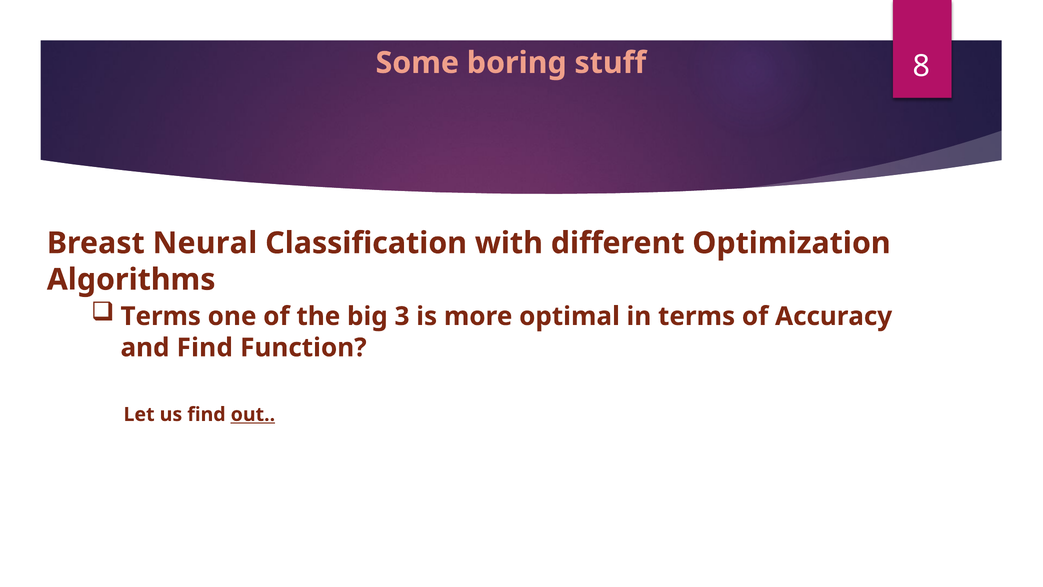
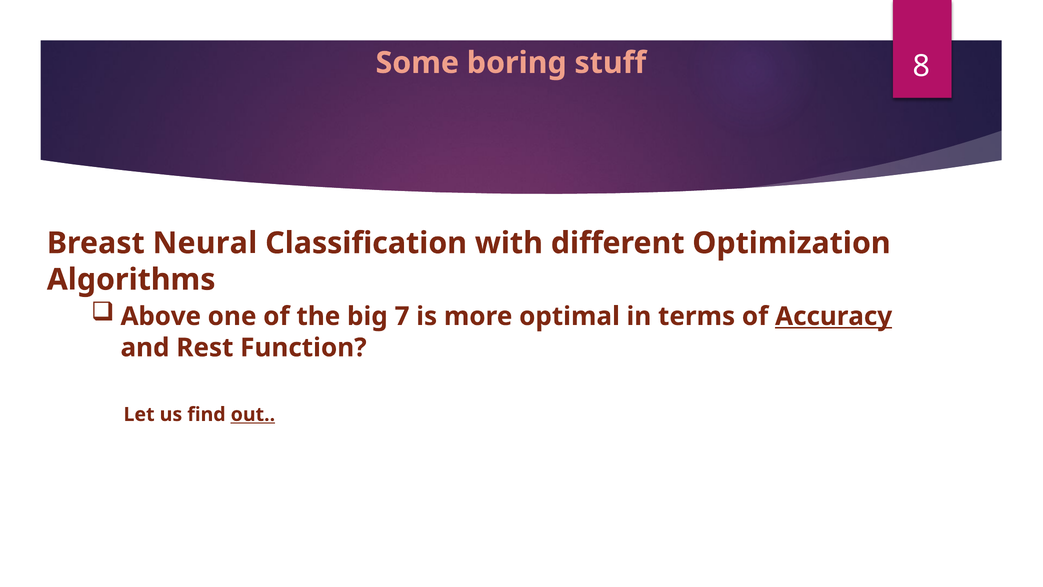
Terms: Terms -> Above (161, 316)
3: 3 -> 7 (402, 316)
Accuracy underline: none -> present (834, 316)
and Find: Find -> Rest (205, 347)
